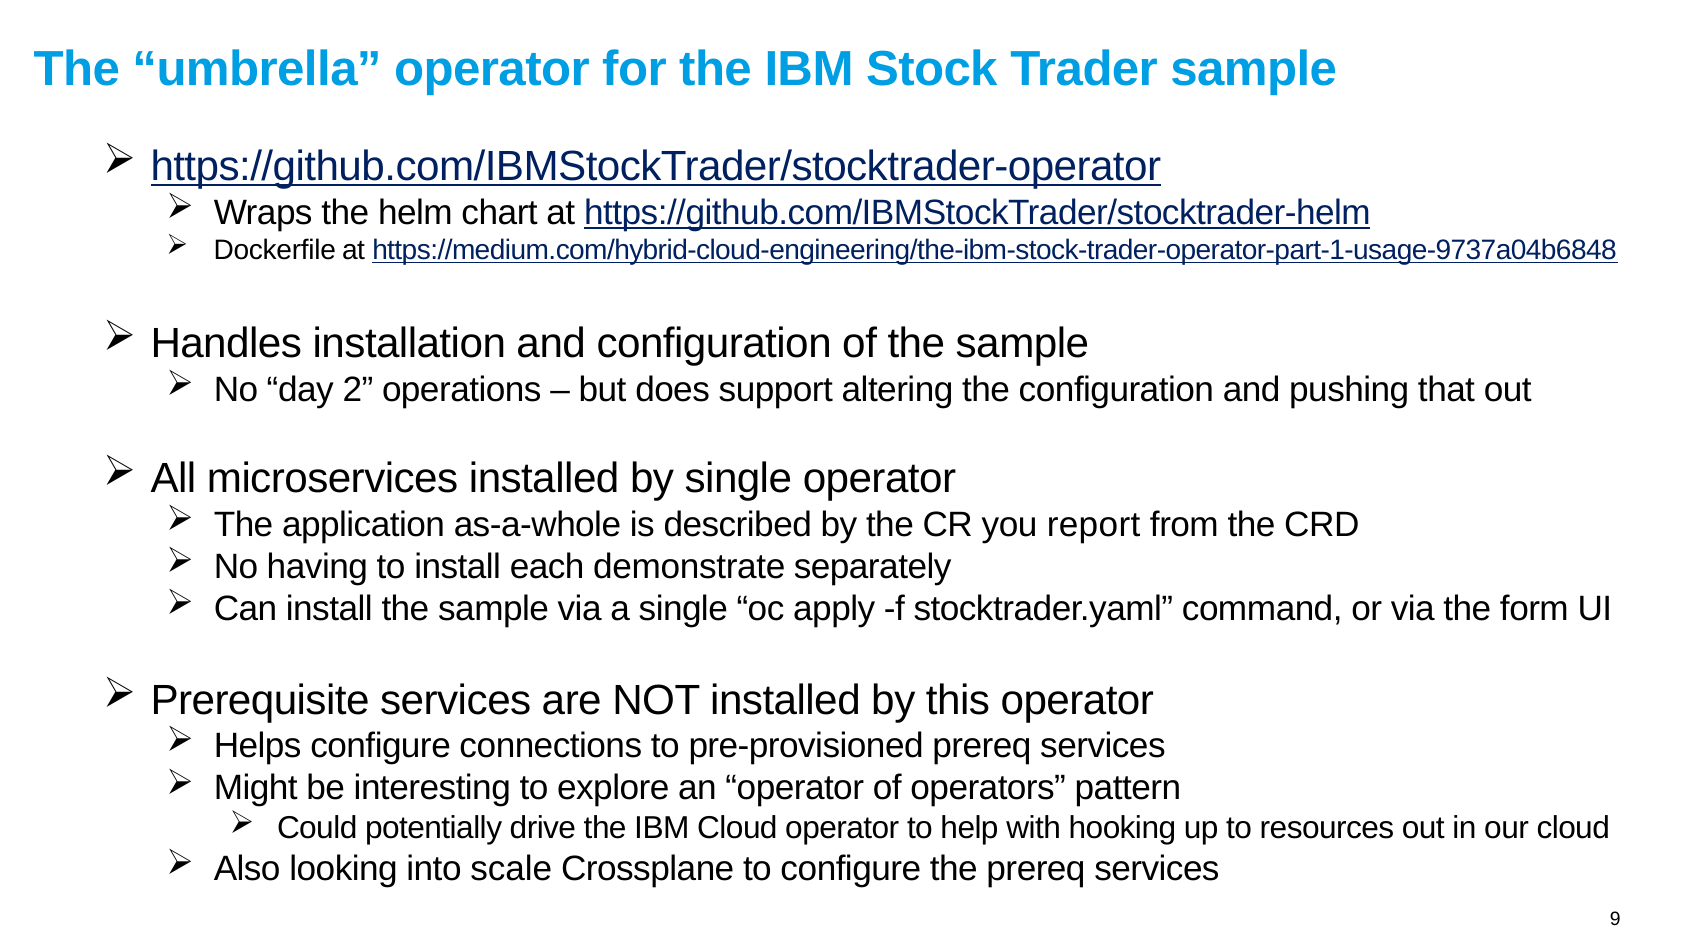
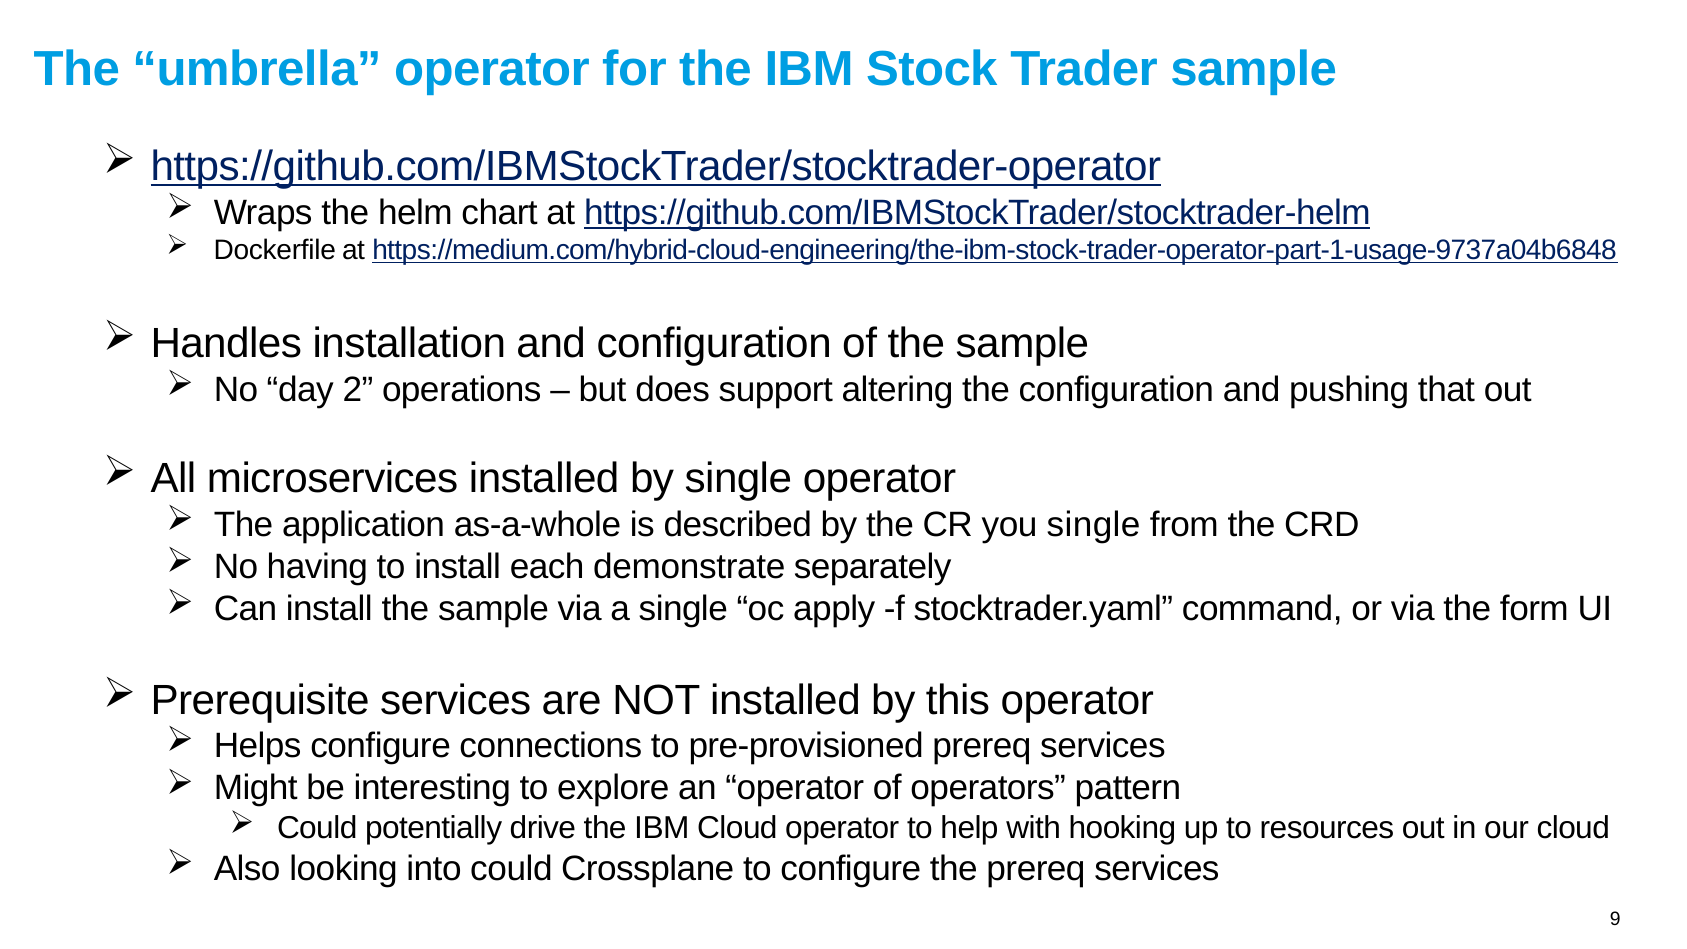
you report: report -> single (1094, 525)
into scale: scale -> could (511, 869)
